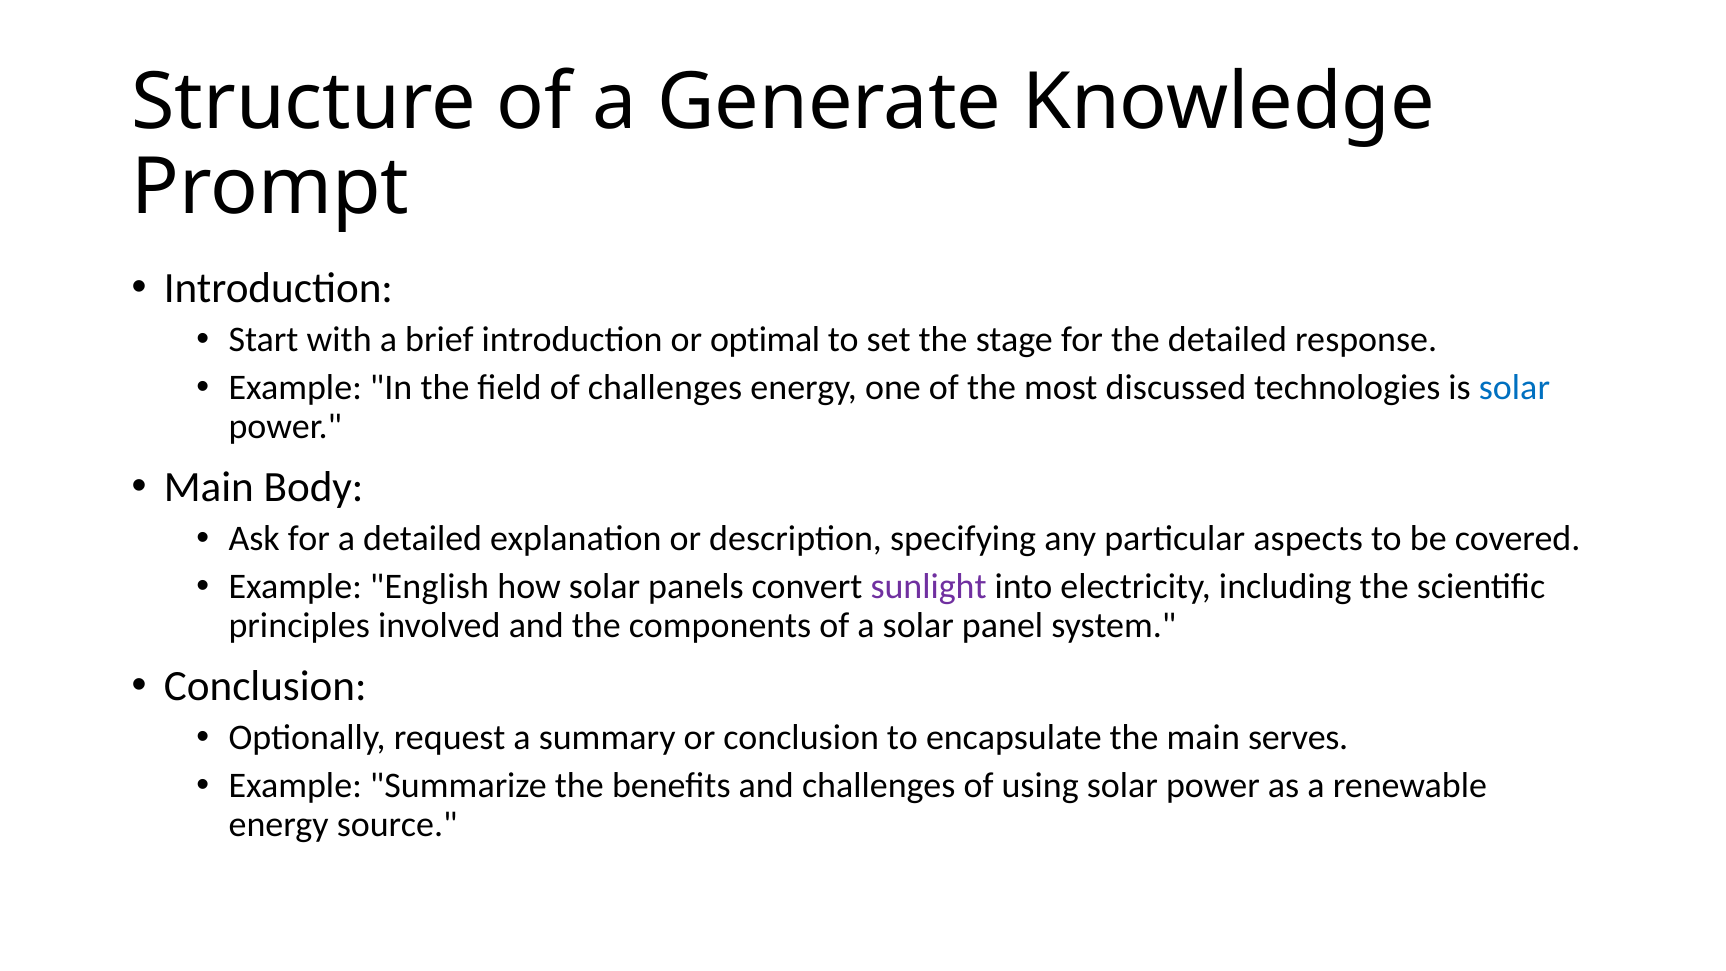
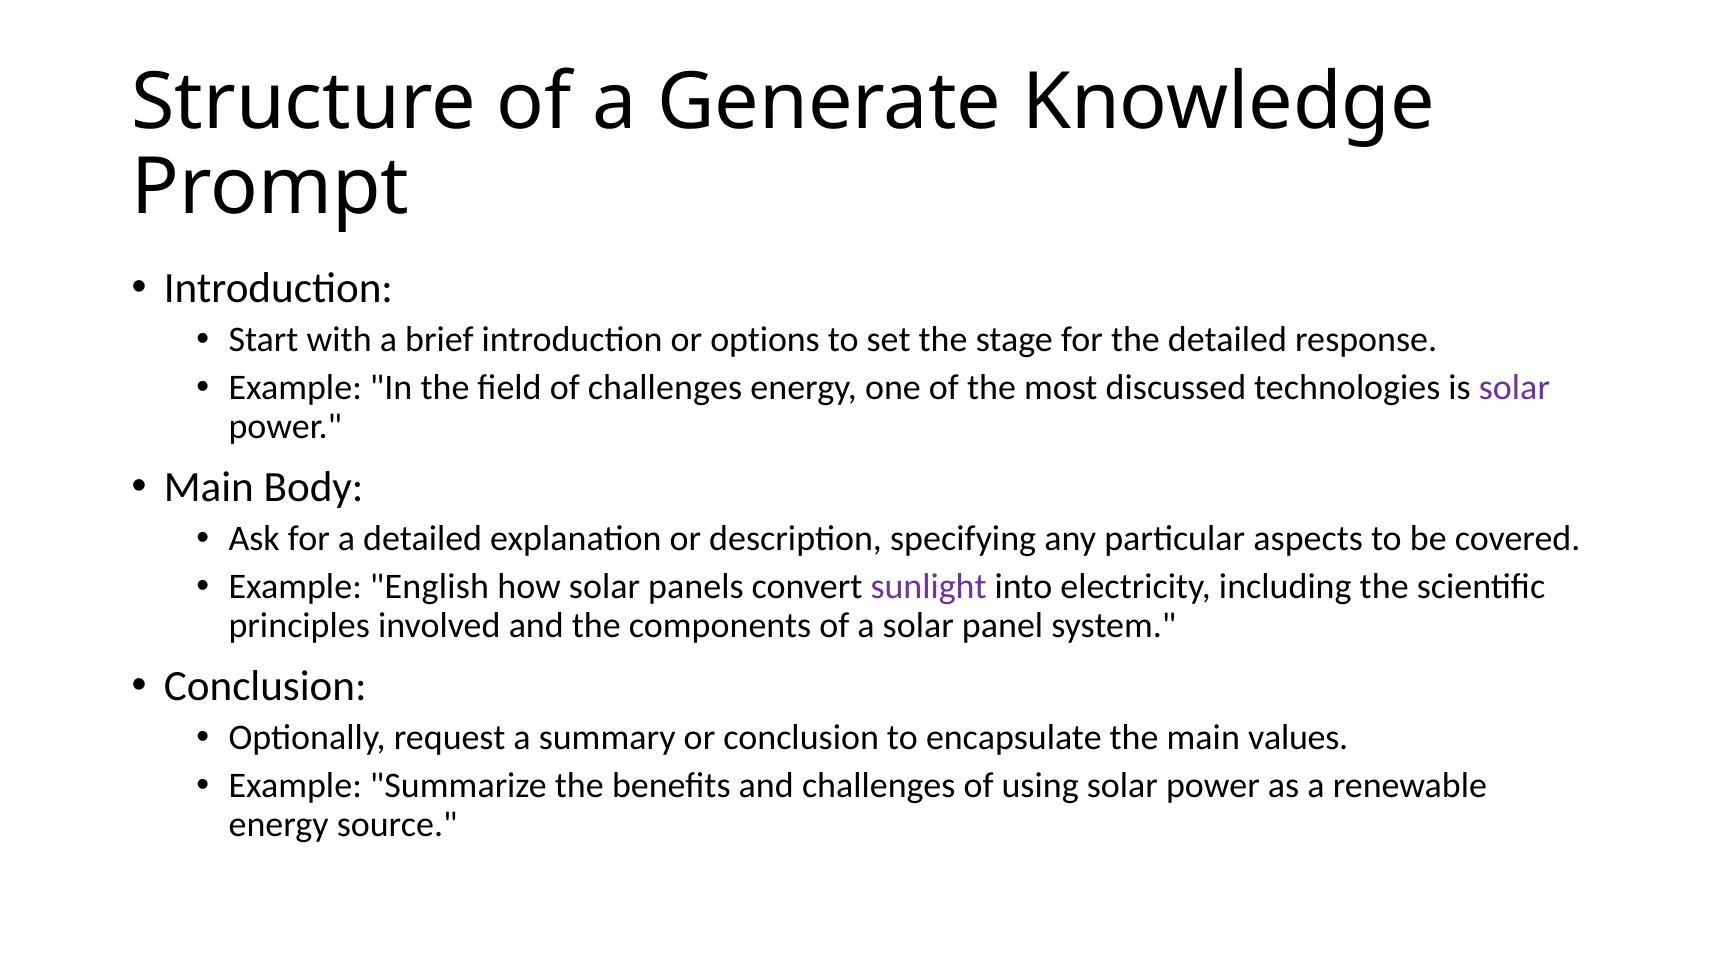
optimal: optimal -> options (765, 340)
solar colour: blue -> purple (1514, 387)
serves: serves -> values (1298, 738)
